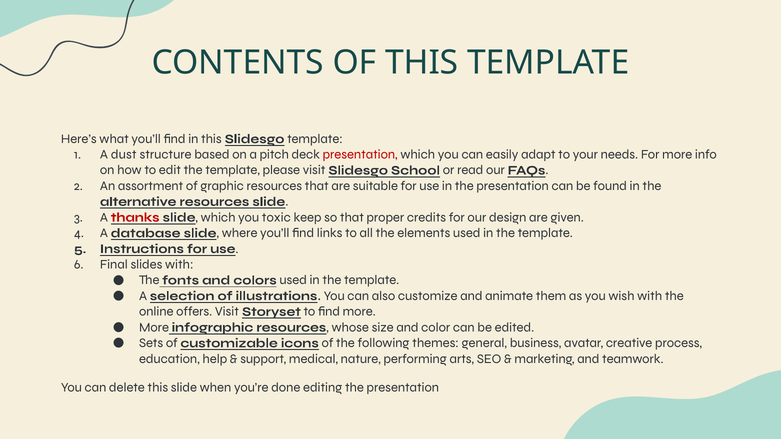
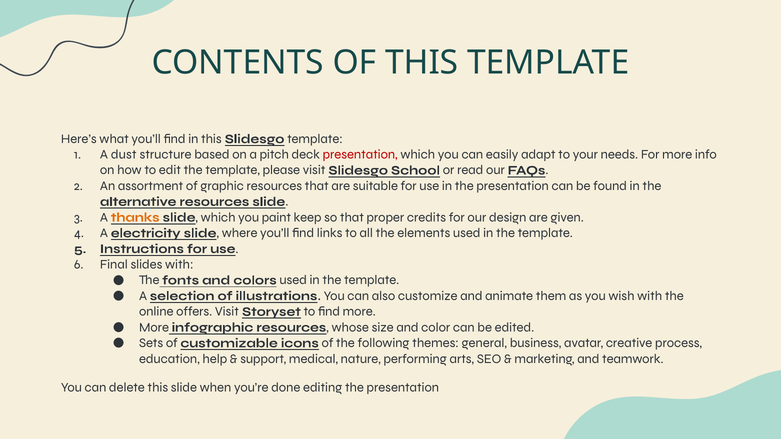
thanks colour: red -> orange (135, 217)
toxic: toxic -> paint (276, 217)
database: database -> electricity (146, 233)
